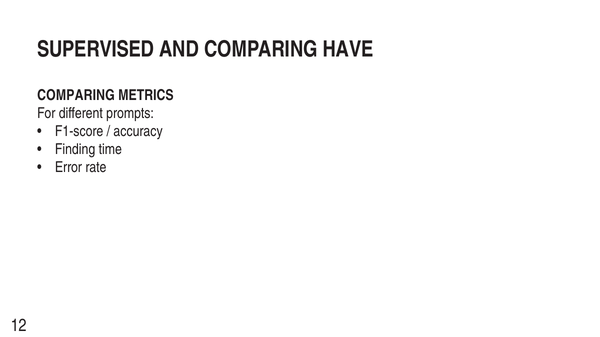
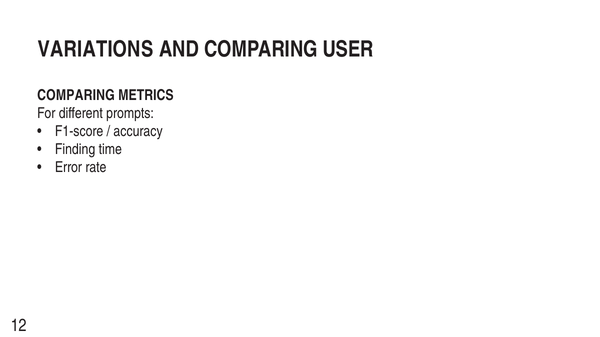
SUPERVISED: SUPERVISED -> VARIATIONS (95, 50)
HAVE: HAVE -> USER (348, 50)
